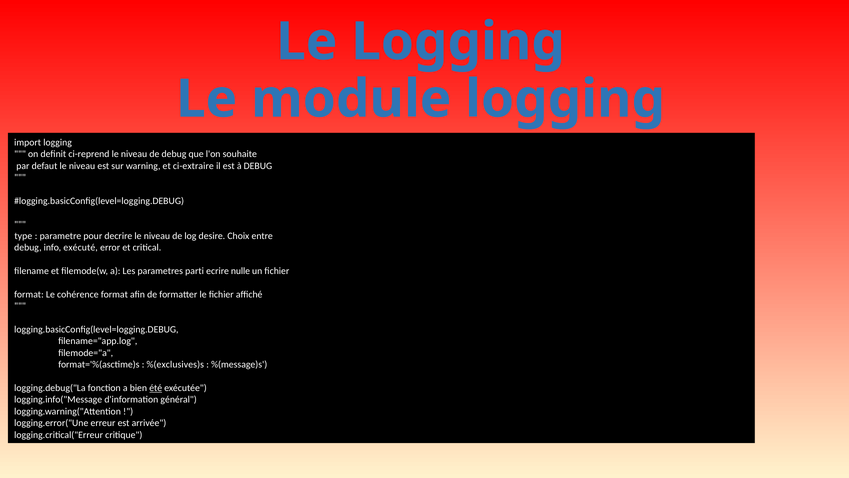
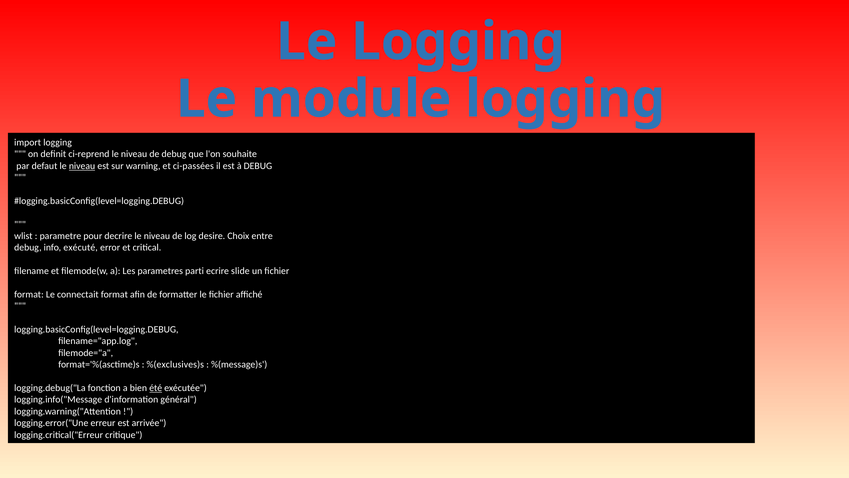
niveau underline: none -> present (82, 166)
ci-extraire: ci-extraire -> ci-passées (193, 166)
type: type -> wlist (23, 236)
nulle: nulle -> slide (240, 271)
cohérence: cohérence -> connectait (78, 294)
